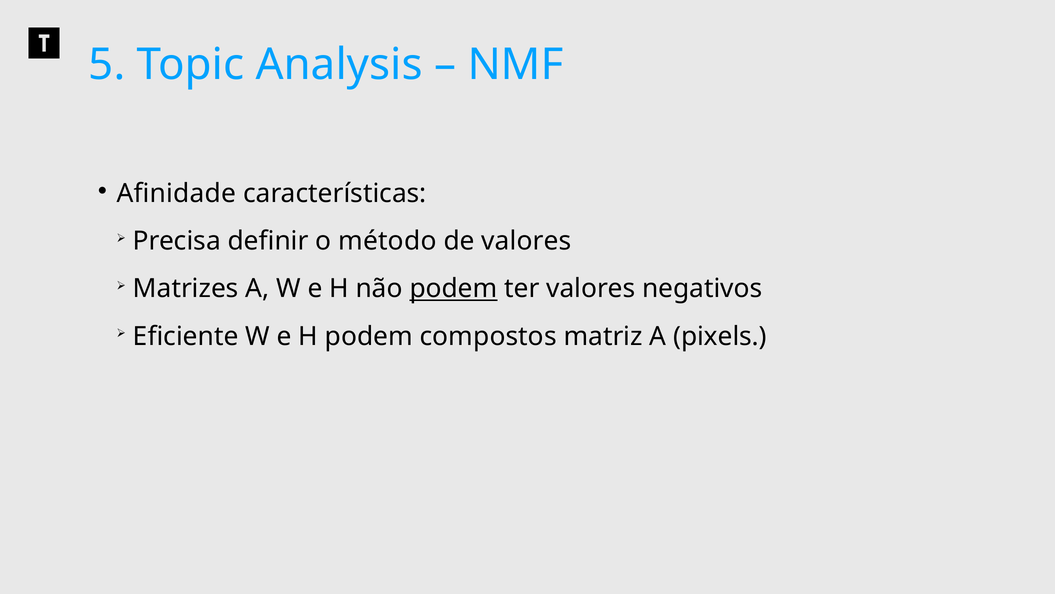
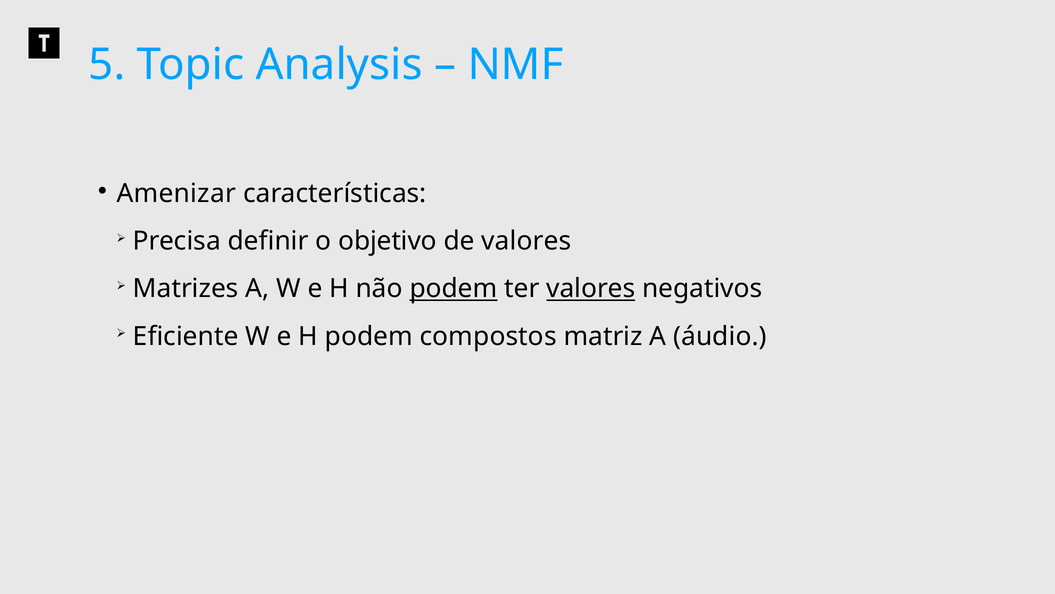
Afinidade: Afinidade -> Amenizar (176, 194)
método: método -> objetivo (388, 241)
valores underline: none -> present (591, 289)
pixels: pixels -> áudio (720, 336)
